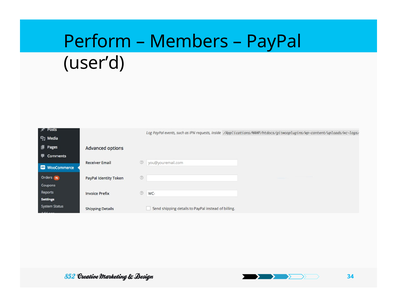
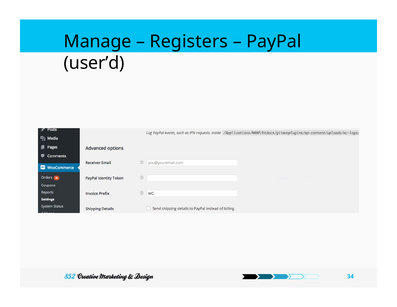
Perform: Perform -> Manage (98, 42)
Members: Members -> Registers (189, 42)
